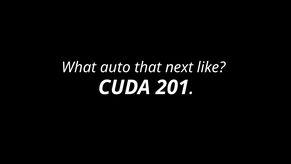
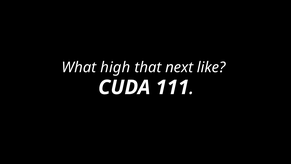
auto: auto -> high (115, 67)
201: 201 -> 111 (172, 87)
